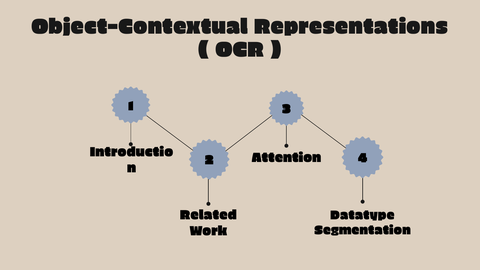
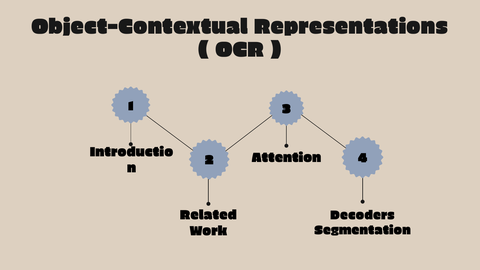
Datatype: Datatype -> Decoders (362, 215)
